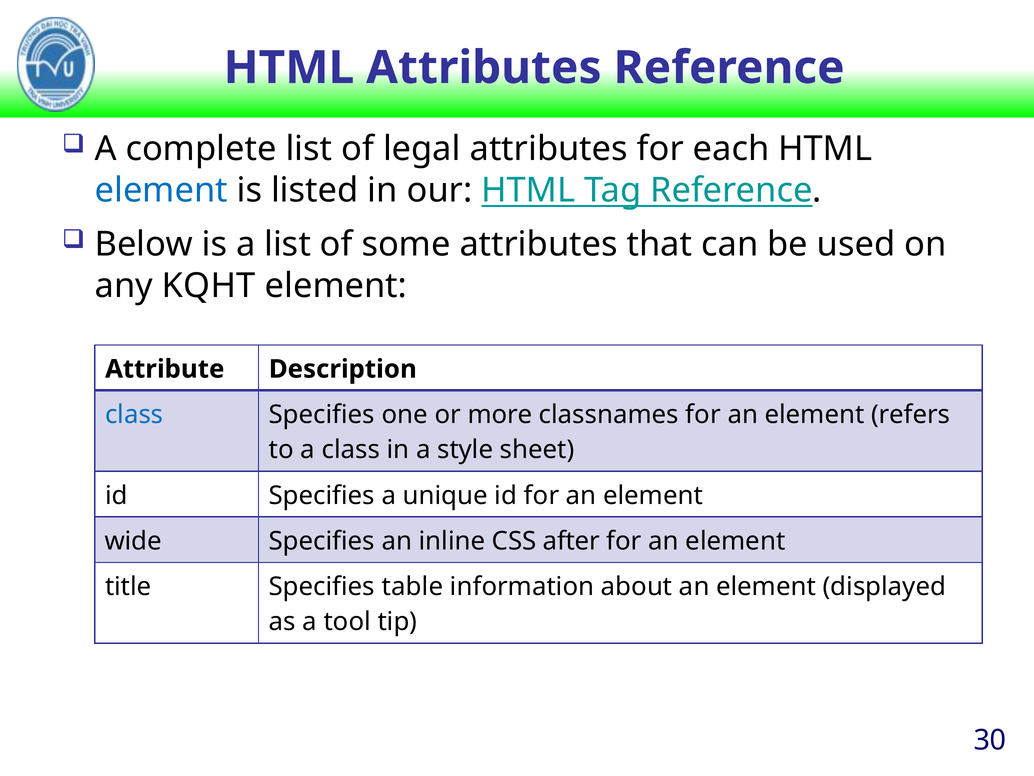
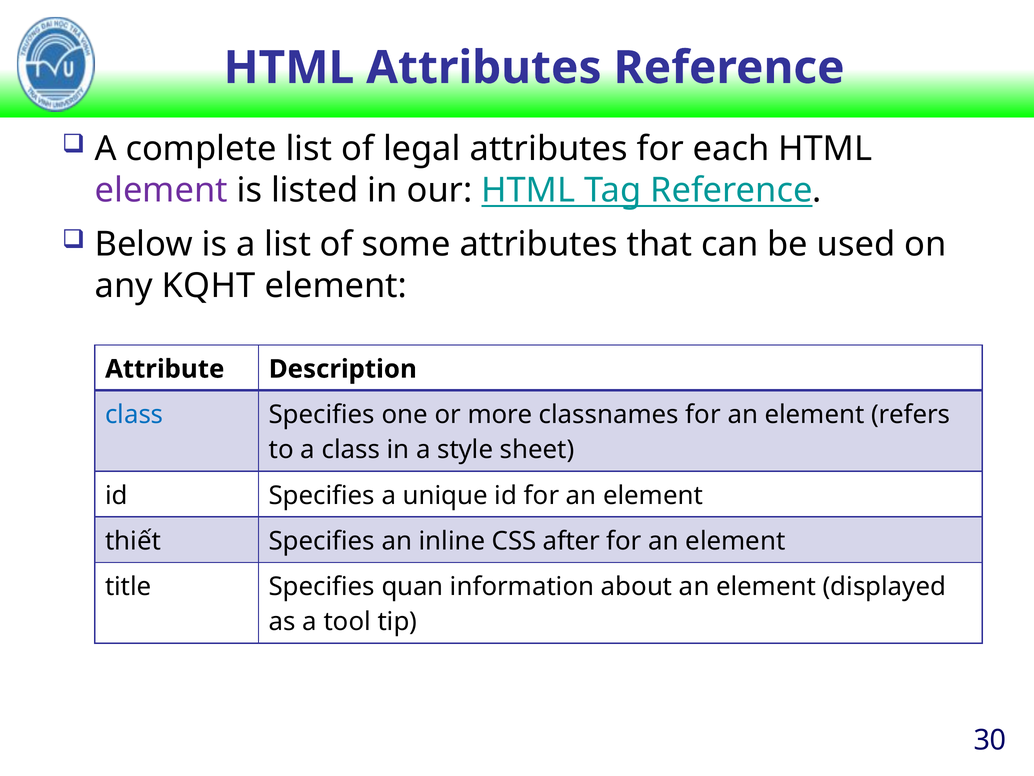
element colour: blue -> purple (161, 190)
wide: wide -> thiết (133, 541)
table: table -> quan (413, 586)
